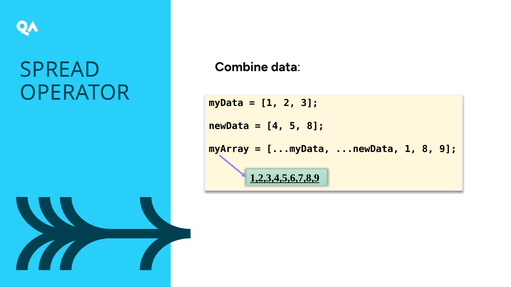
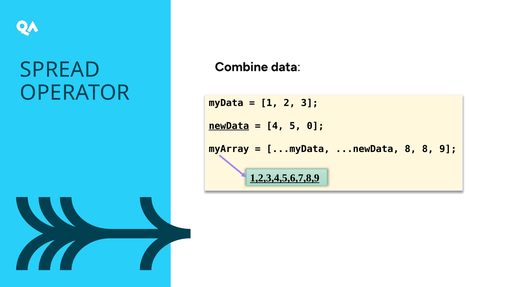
newData underline: none -> present (229, 126)
5 8: 8 -> 0 (315, 126)
...newData 1: 1 -> 8 (410, 149)
